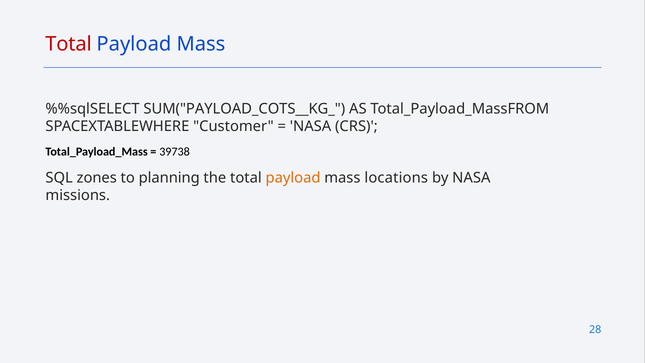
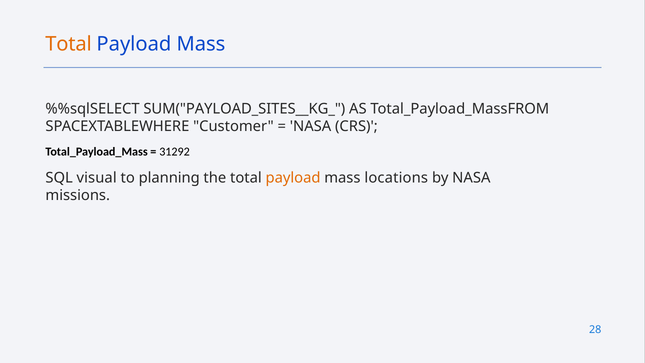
Total colour: red -> orange (69, 44)
SUM("PAYLOAD_COTS__KG_: SUM("PAYLOAD_COTS__KG_ -> SUM("PAYLOAD_SITES__KG_ (244, 109)
39738: 39738 -> 31292 (175, 152)
zones: zones -> visual (97, 178)
